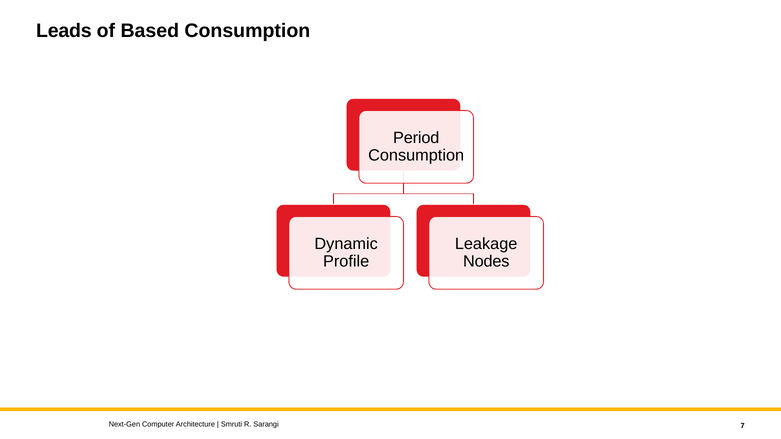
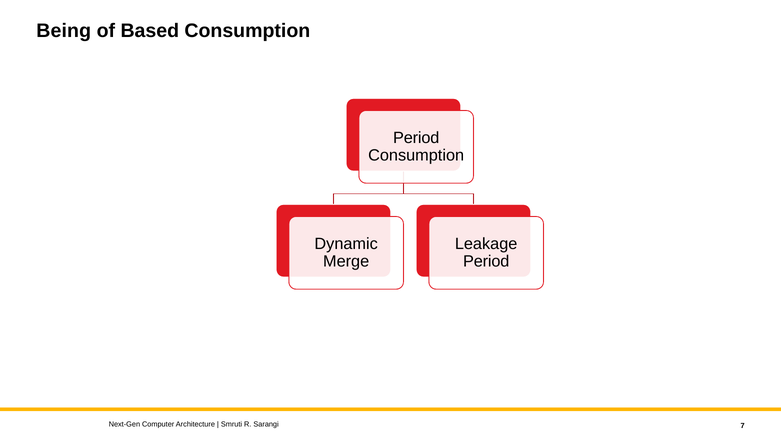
Leads: Leads -> Being (64, 31)
Profile: Profile -> Merge (346, 262)
Nodes: Nodes -> Period (486, 262)
